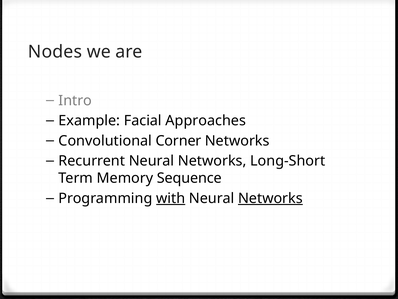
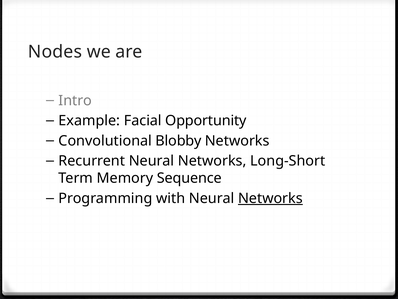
Approaches: Approaches -> Opportunity (206, 120)
Corner: Corner -> Blobby (178, 141)
with underline: present -> none (171, 198)
